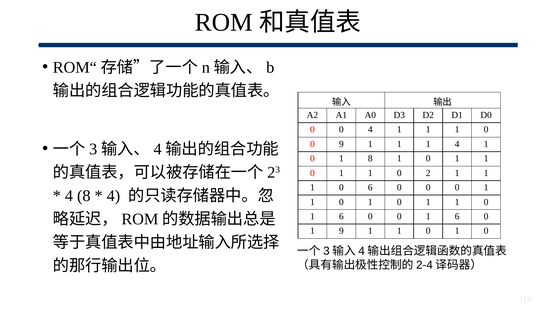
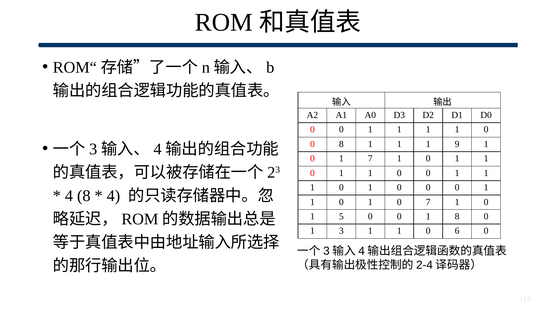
4: 4 -> 1 (370, 129)
0 9: 9 -> 8 (341, 144)
1 4: 4 -> 9 (457, 144)
1 8: 8 -> 7 (370, 158)
2: 2 -> 0 (428, 173)
6: 6 -> 1 (370, 187)
0 1 0 1: 1 -> 7 (428, 202)
6: 6 -> 5 (341, 216)
0 0 1 6: 6 -> 8 (457, 216)
1 9: 9 -> 3 (341, 231)
1: 1 -> 6 (457, 231)
